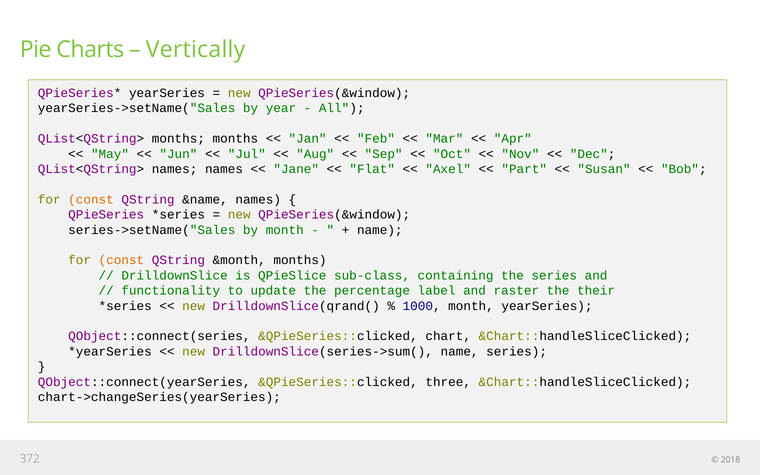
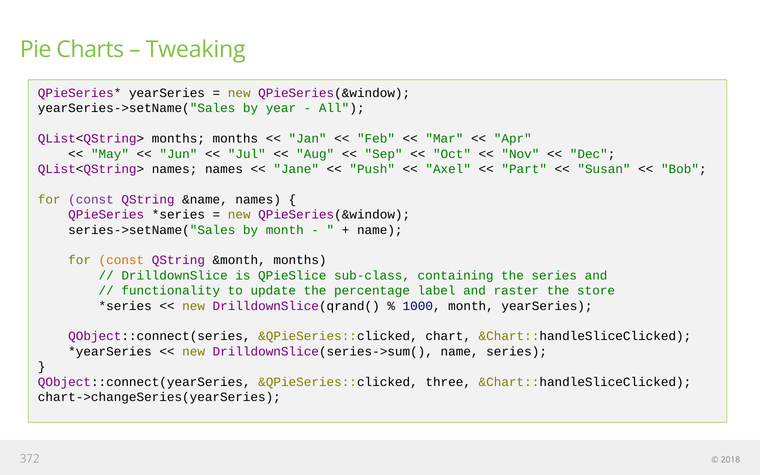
Vertically: Vertically -> Tweaking (196, 49)
Flat: Flat -> Push (372, 169)
const colour: orange -> purple (91, 199)
their: their -> store (596, 291)
